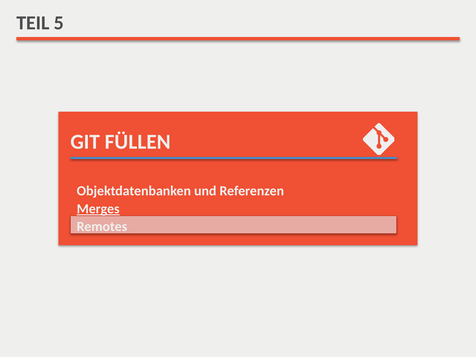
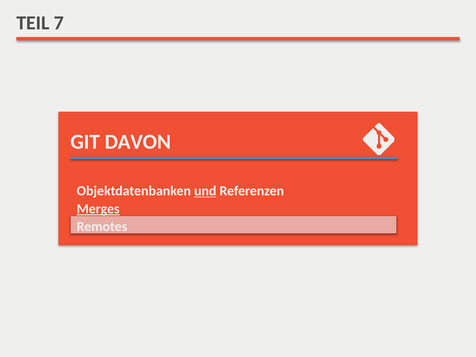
5: 5 -> 7 (59, 23)
FÜLLEN: FÜLLEN -> DAVON (138, 142)
und underline: none -> present (205, 191)
